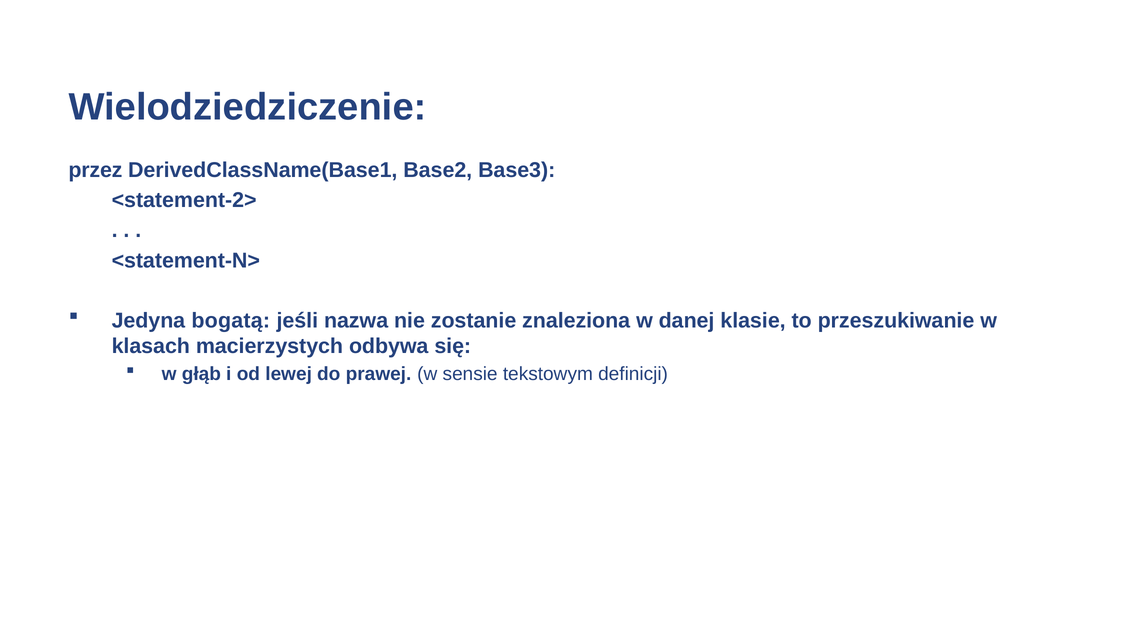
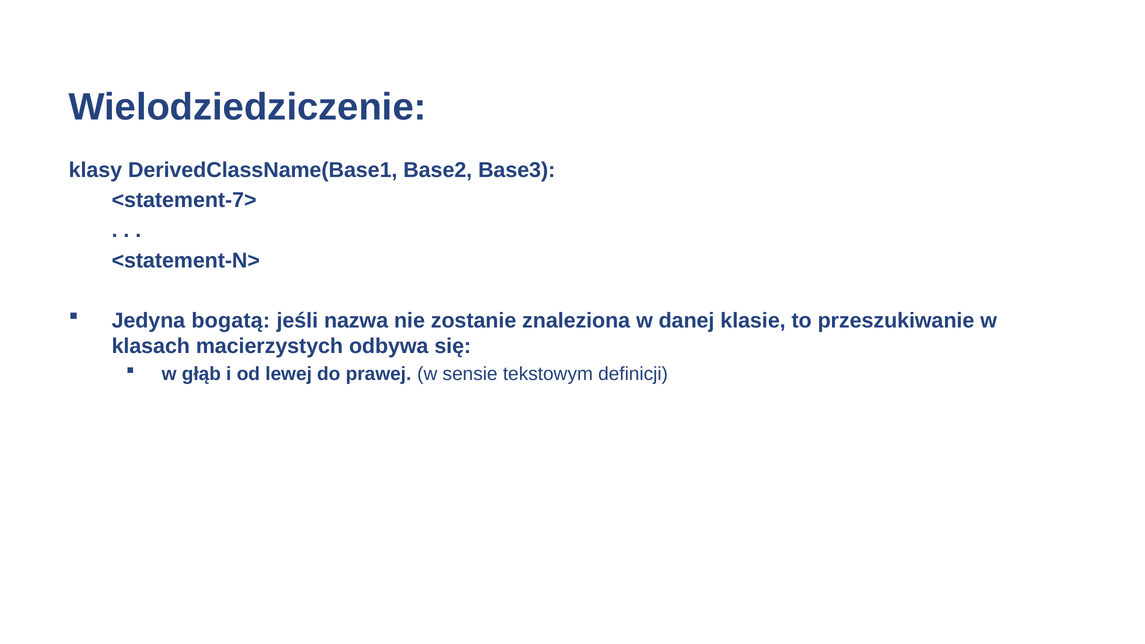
przez: przez -> klasy (95, 170)
<statement-2>: <statement-2> -> <statement-7> (184, 200)
